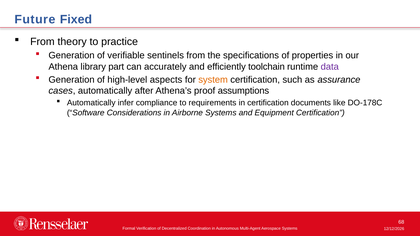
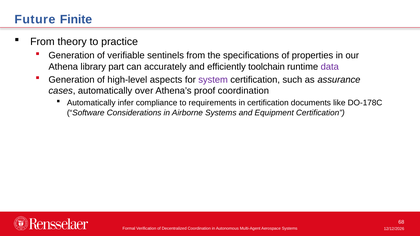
Fixed: Fixed -> Finite (76, 20)
system colour: orange -> purple (213, 80)
after: after -> over (144, 91)
proof assumptions: assumptions -> coordination (243, 91)
